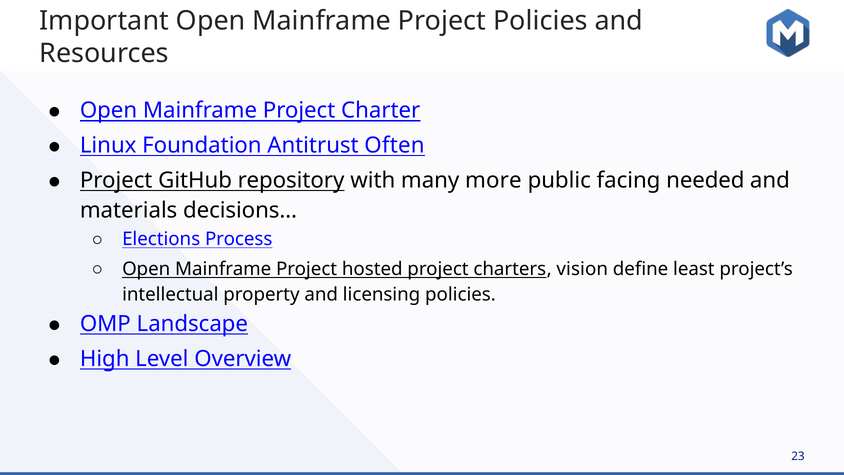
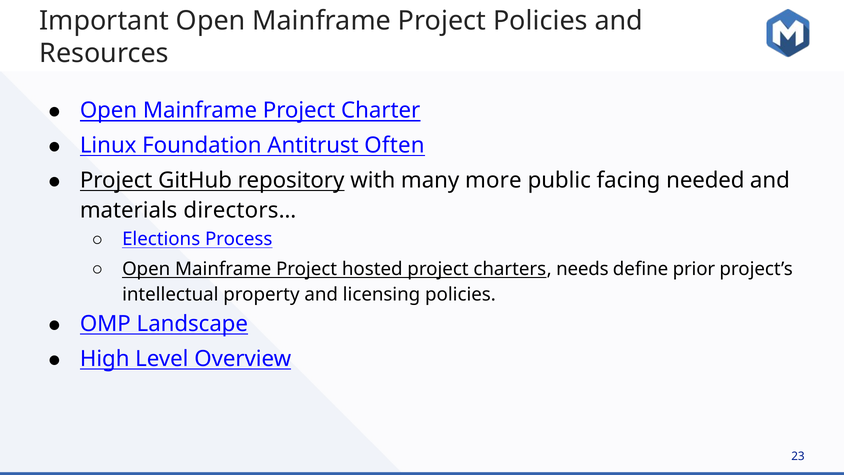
decisions…: decisions… -> directors… (240, 211)
vision: vision -> needs (582, 269)
least: least -> prior (694, 269)
